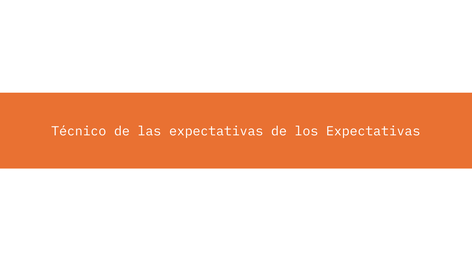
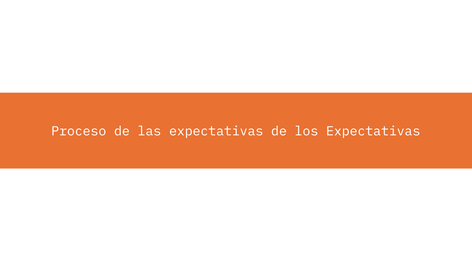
Técnico: Técnico -> Proceso (79, 131)
